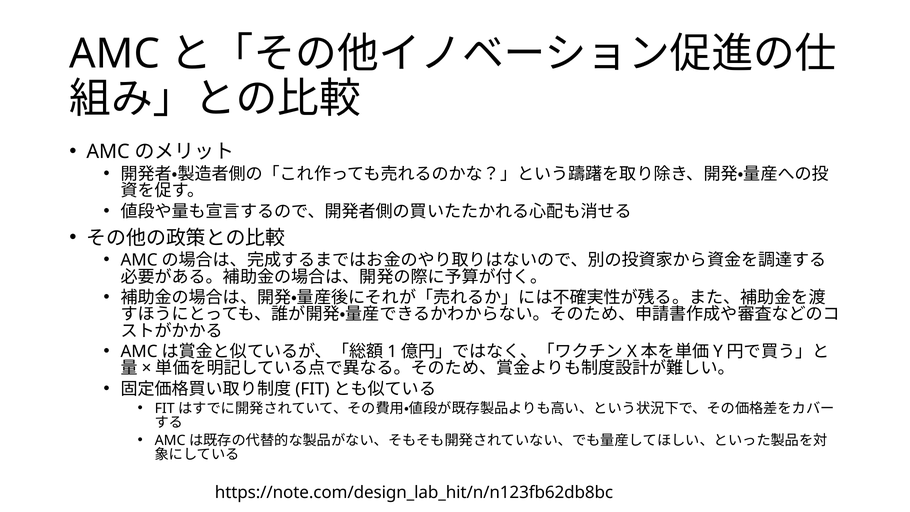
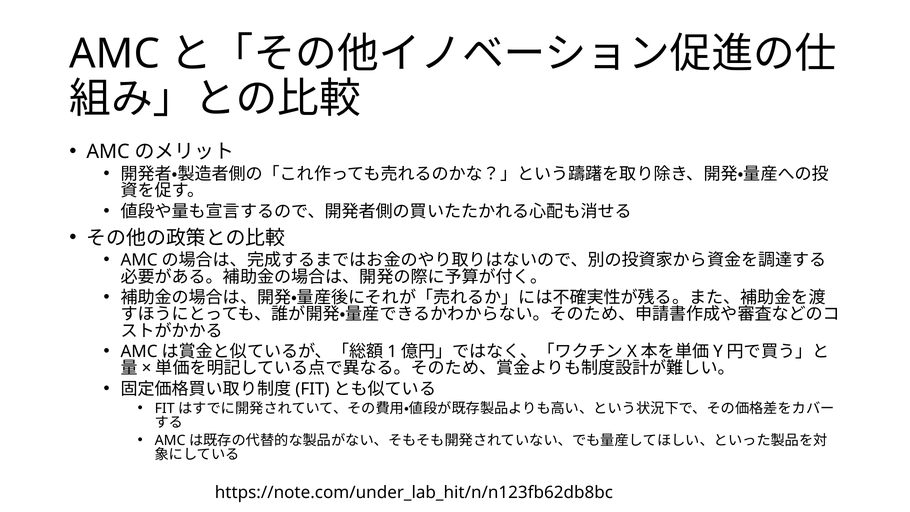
https://note.com/design_lab_hit/n/n123fb62db8bc: https://note.com/design_lab_hit/n/n123fb62db8bc -> https://note.com/under_lab_hit/n/n123fb62db8bc (414, 492)
